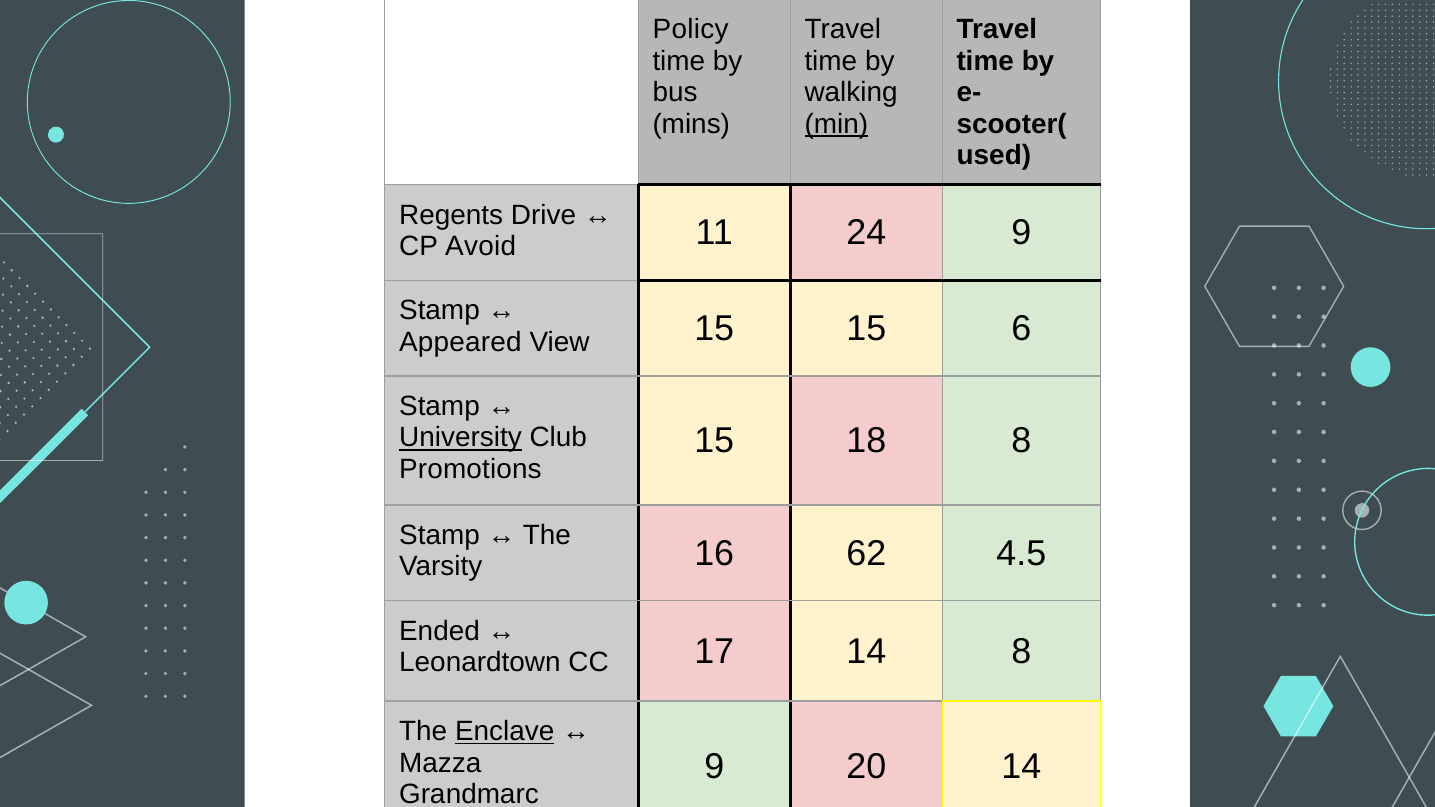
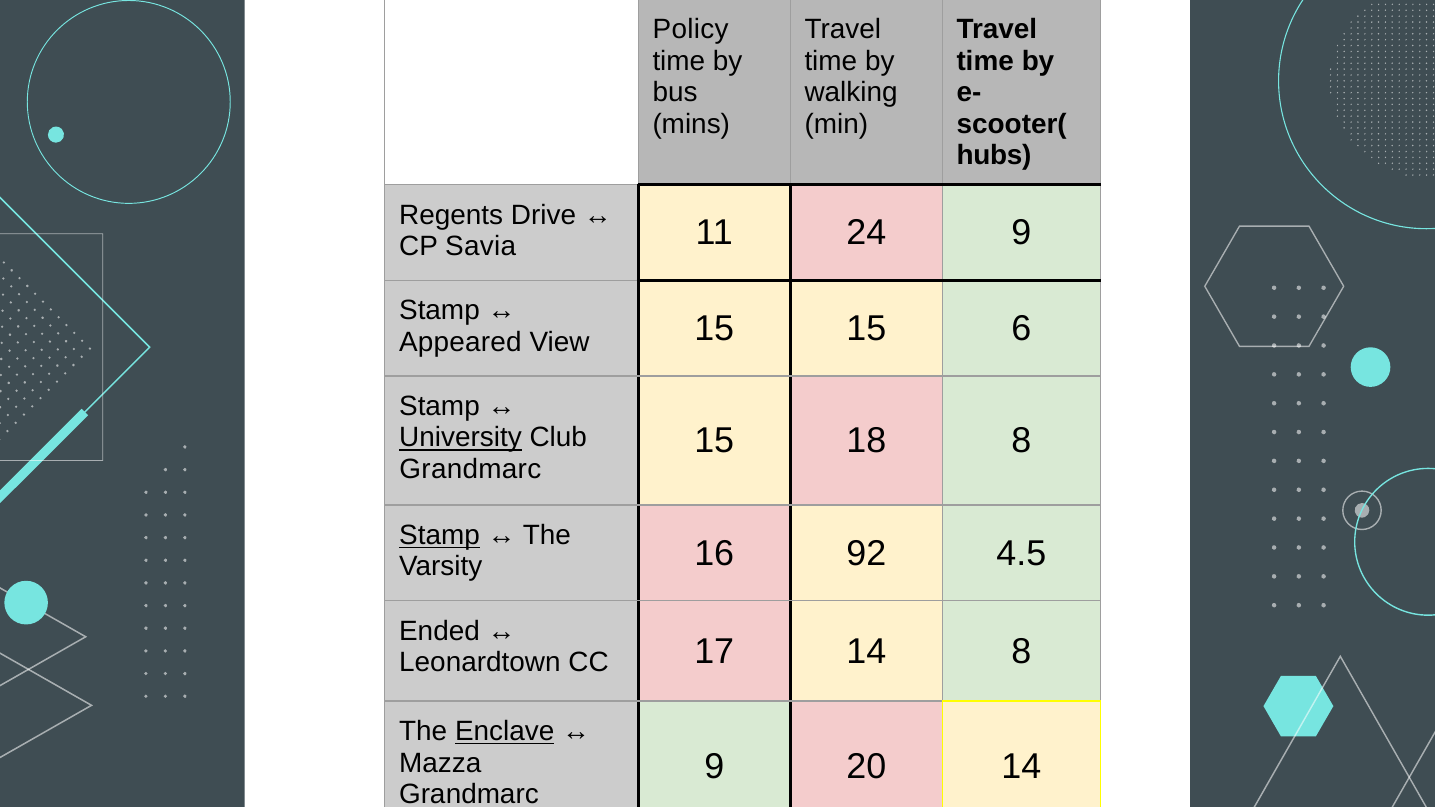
min underline: present -> none (836, 124)
used: used -> hubs (994, 155)
Avoid: Avoid -> Savia (481, 247)
Promotions: Promotions -> Grandmarc (470, 469)
Stamp underline: none -> present (440, 536)
62: 62 -> 92 (866, 554)
